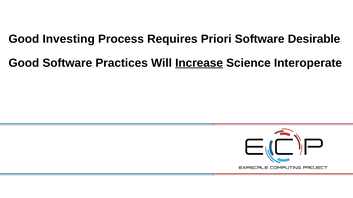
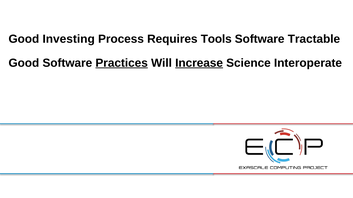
Priori: Priori -> Tools (216, 39)
Desirable: Desirable -> Tractable (314, 39)
Practices underline: none -> present (122, 63)
